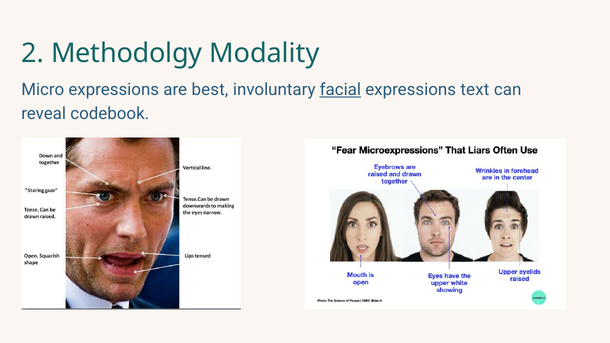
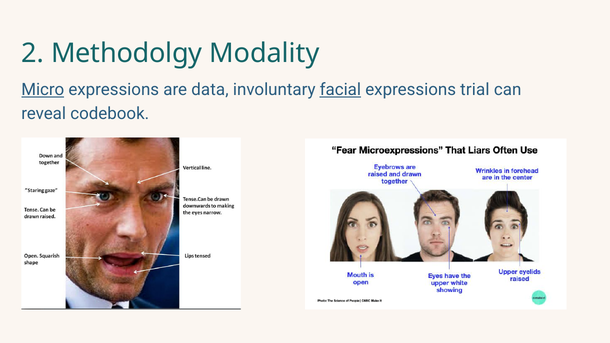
Micro underline: none -> present (43, 90)
best: best -> data (210, 90)
text: text -> trial (475, 90)
